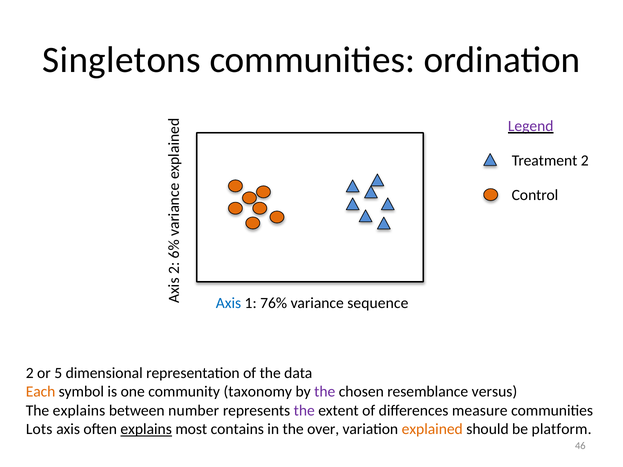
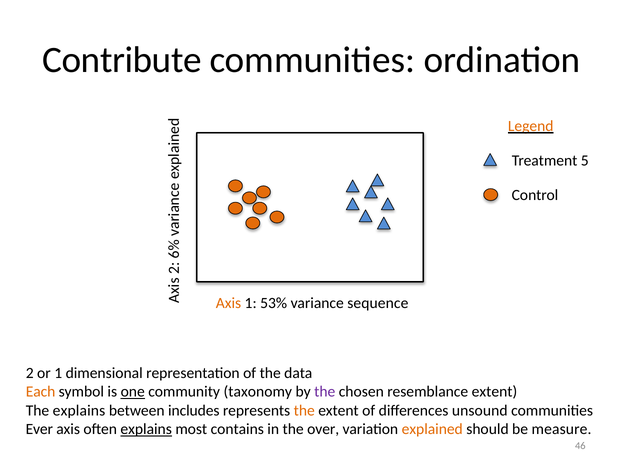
Singletons: Singletons -> Contribute (122, 60)
Legend colour: purple -> orange (531, 126)
Treatment 2: 2 -> 5 (585, 160)
Axis colour: blue -> orange (228, 303)
76%: 76% -> 53% (274, 303)
or 5: 5 -> 1 (58, 373)
one underline: none -> present (133, 392)
resemblance versus: versus -> extent (494, 392)
number: number -> includes (194, 411)
the colour: purple -> orange (304, 411)
measure: measure -> unsound (480, 411)
Lots: Lots -> Ever (39, 429)
platform: platform -> measure (562, 429)
